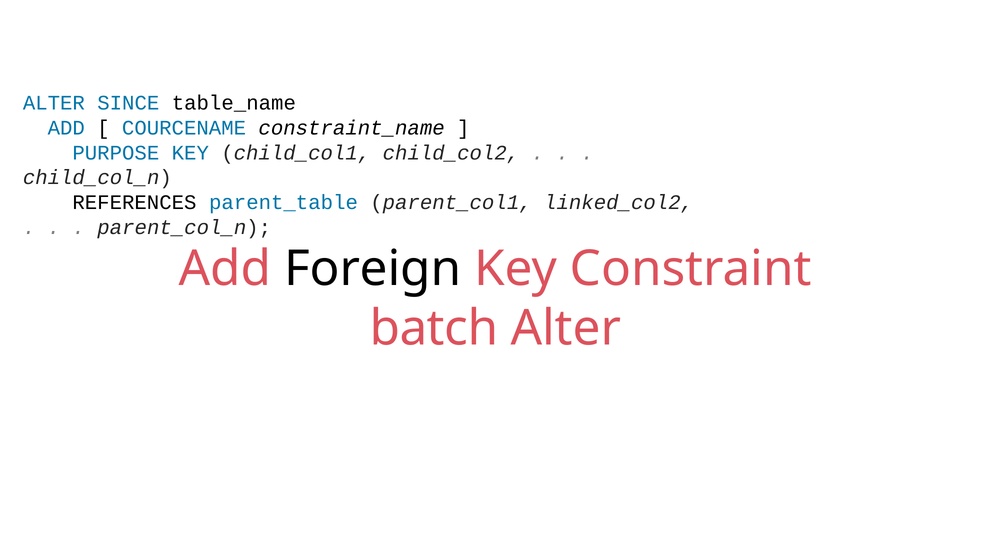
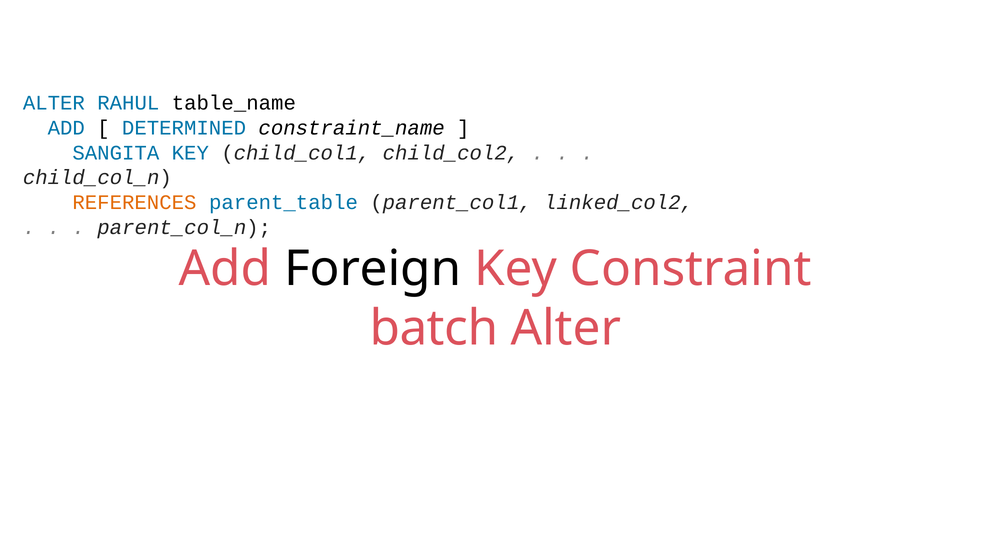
SINCE: SINCE -> RAHUL (128, 103)
COURCENAME: COURCENAME -> DETERMINED (184, 128)
PURPOSE: PURPOSE -> SANGITA (116, 153)
REFERENCES colour: black -> orange (134, 202)
